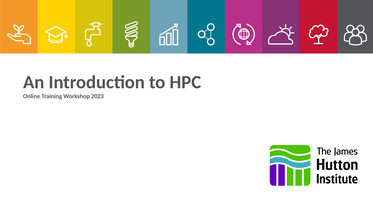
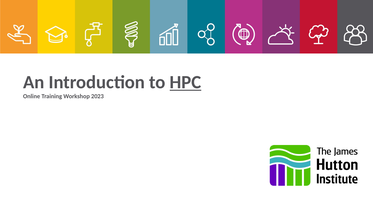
HPC underline: none -> present (185, 82)
